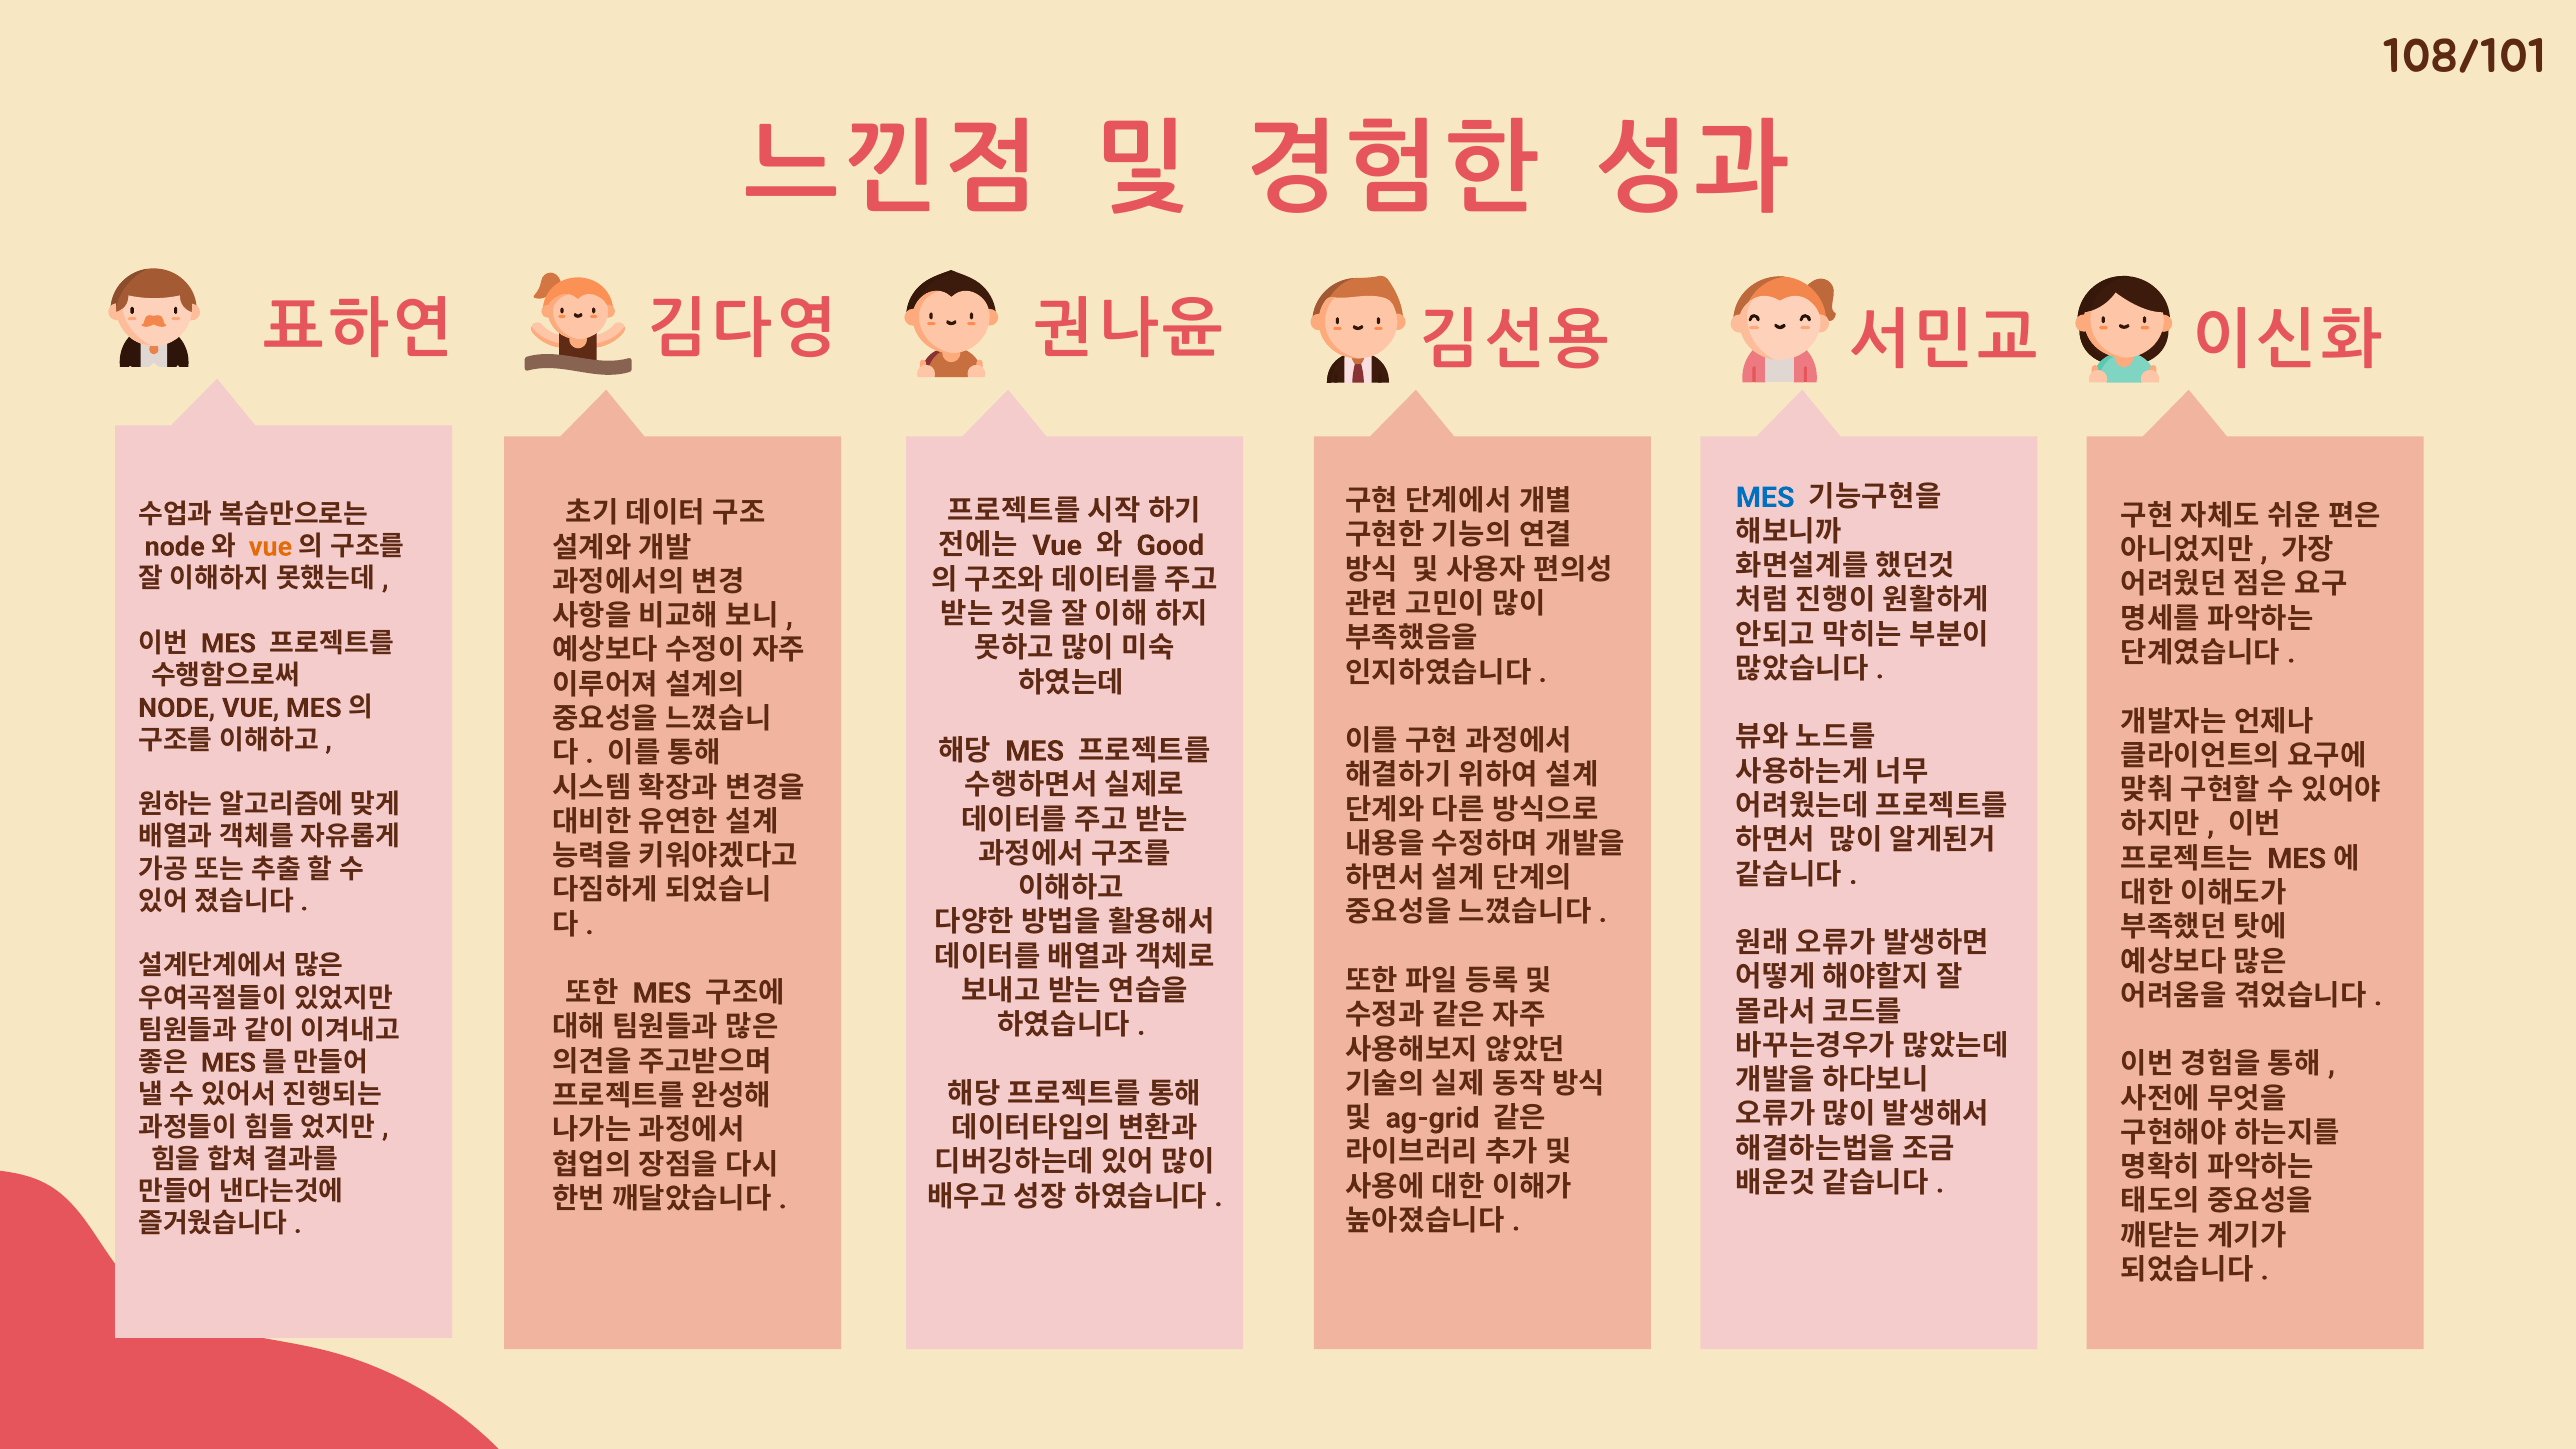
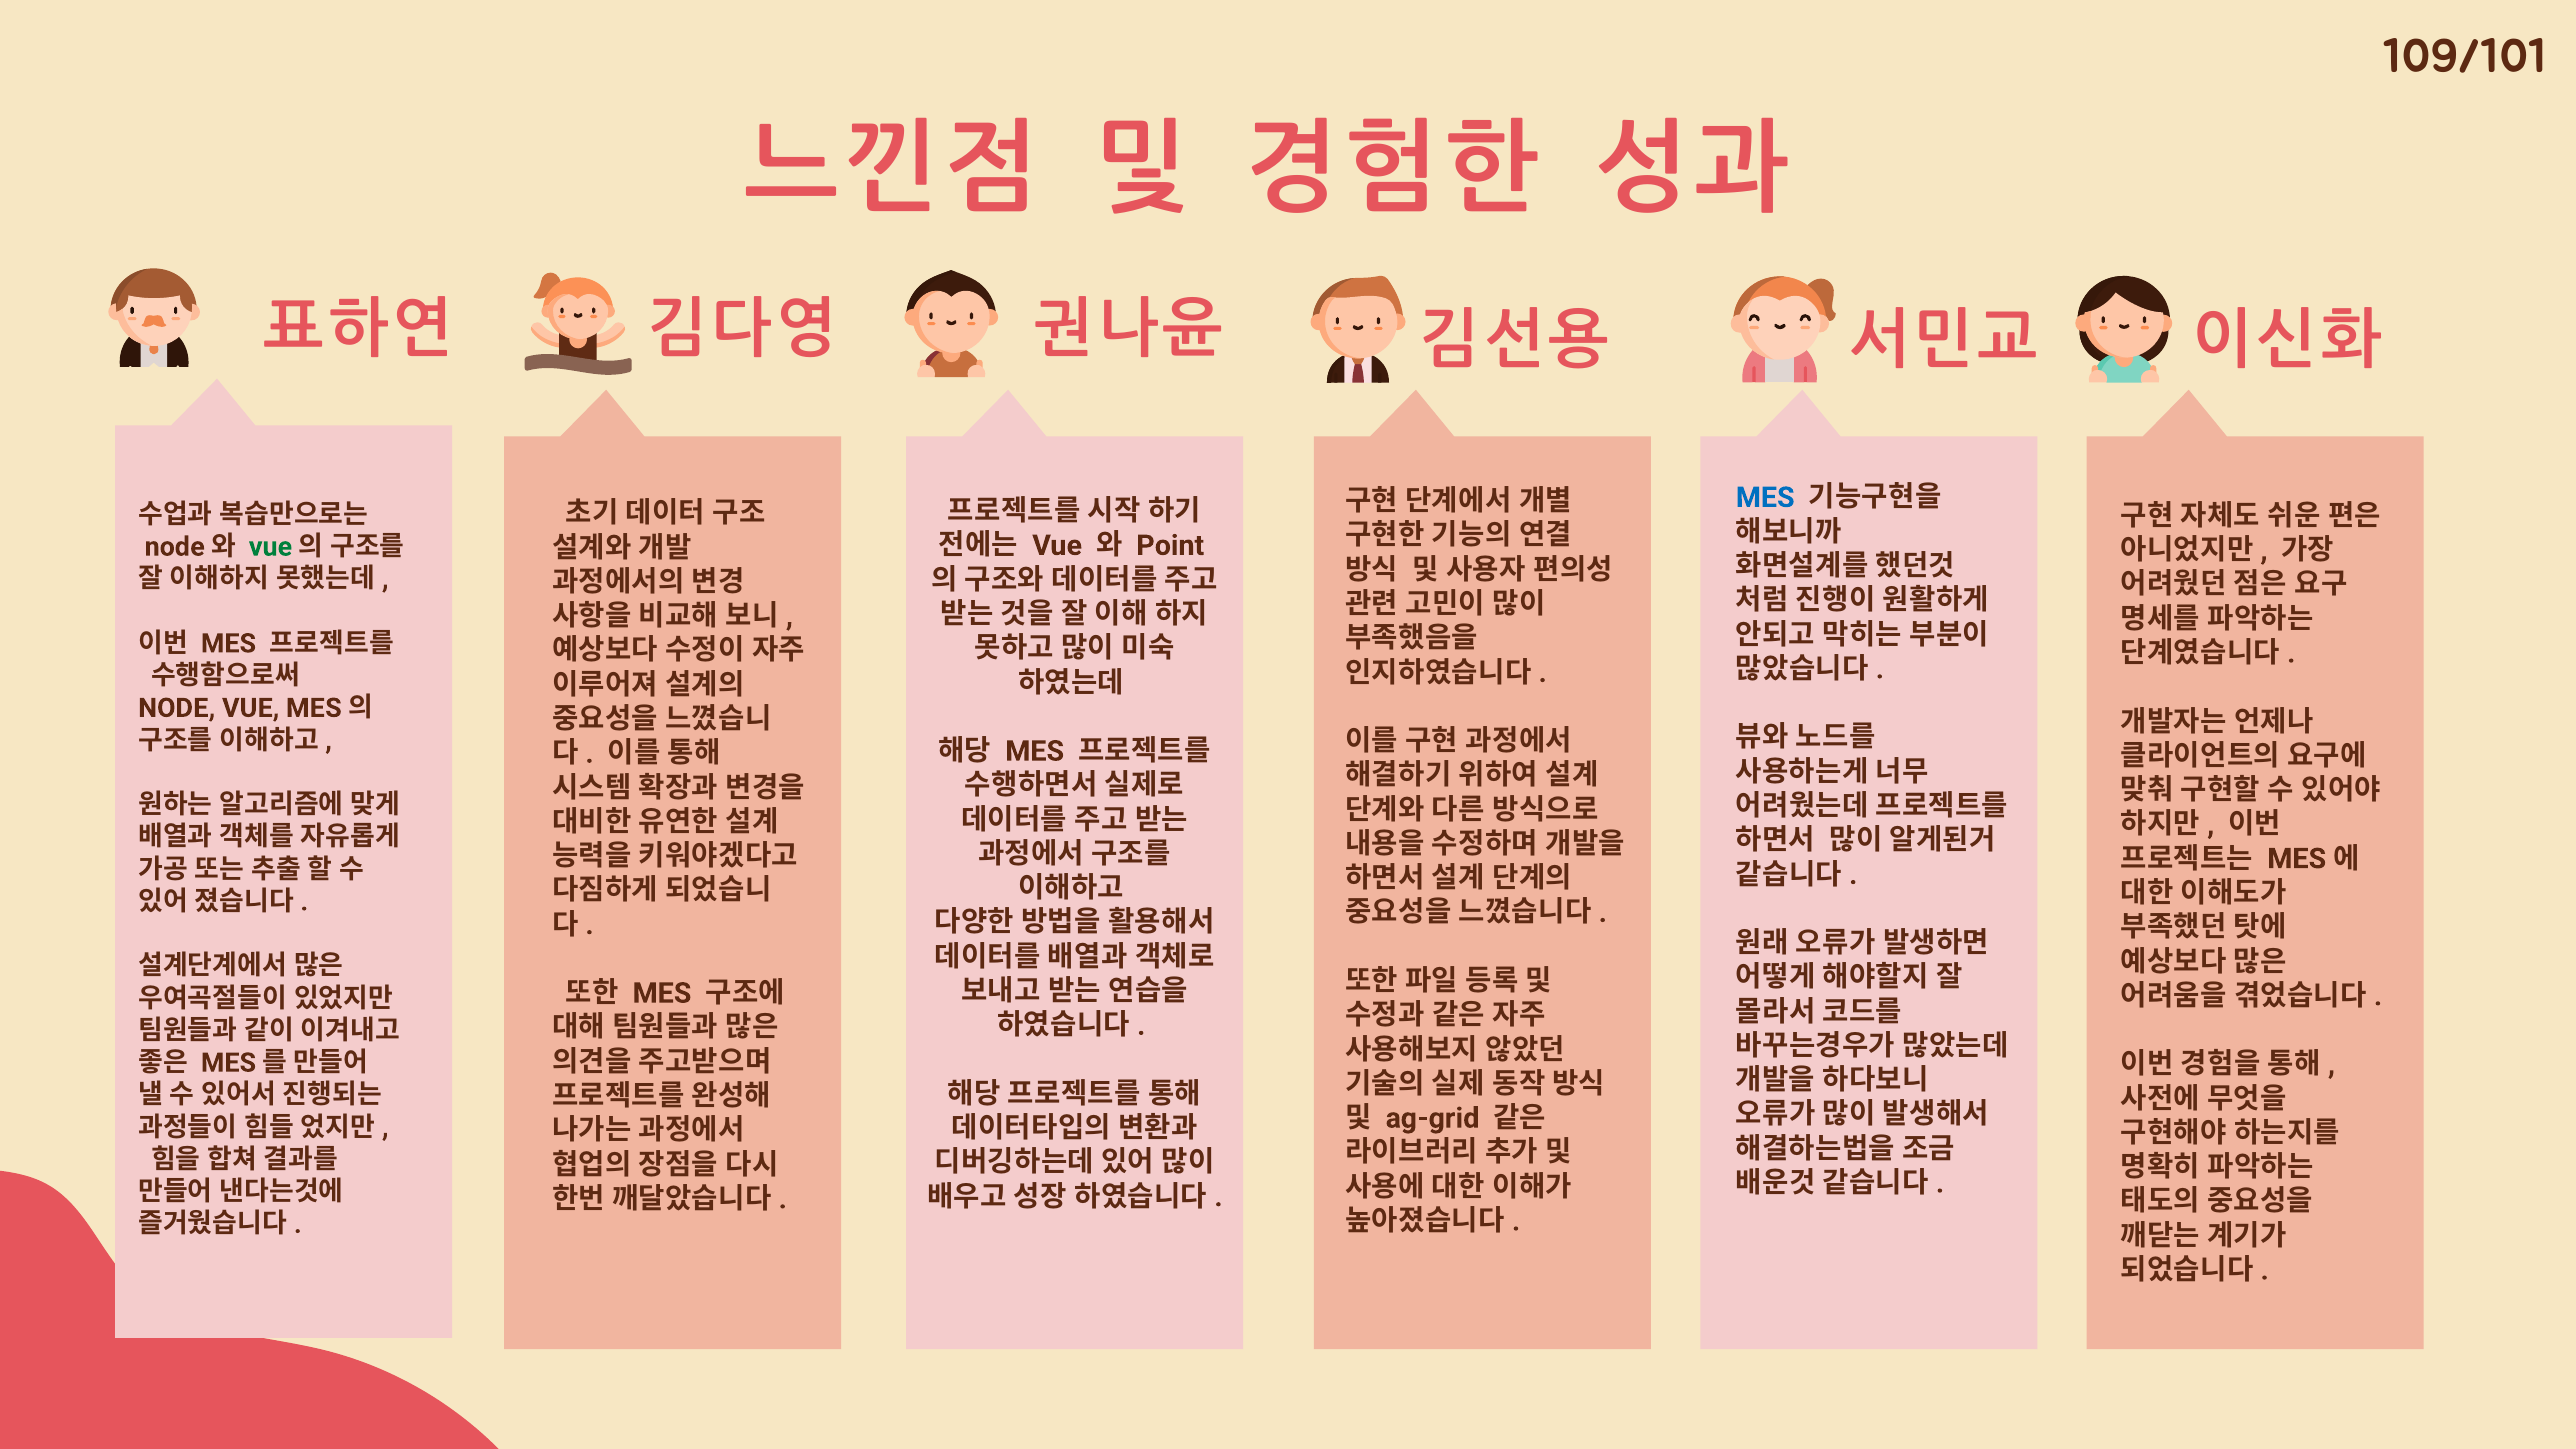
108/101: 108/101 -> 109/101 (2465, 57)
Good: Good -> Point (1170, 546)
vue colour: orange -> green (271, 547)
